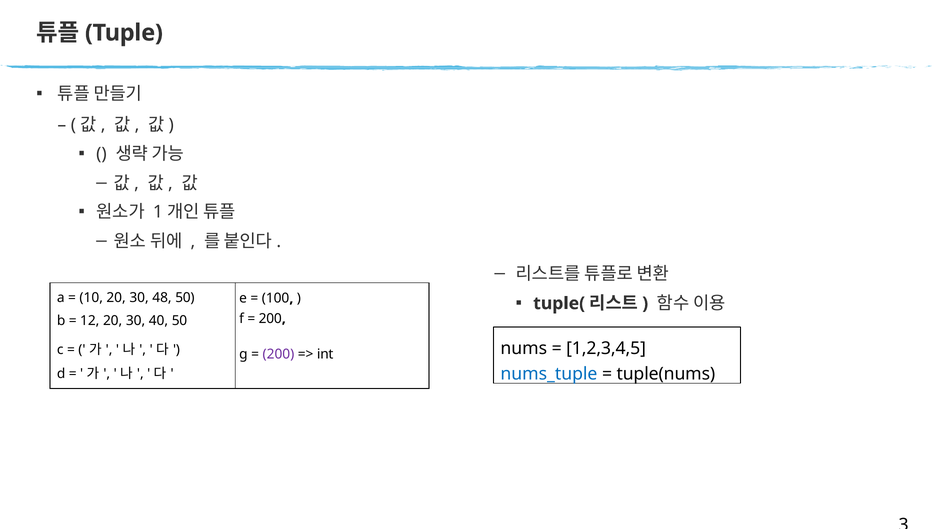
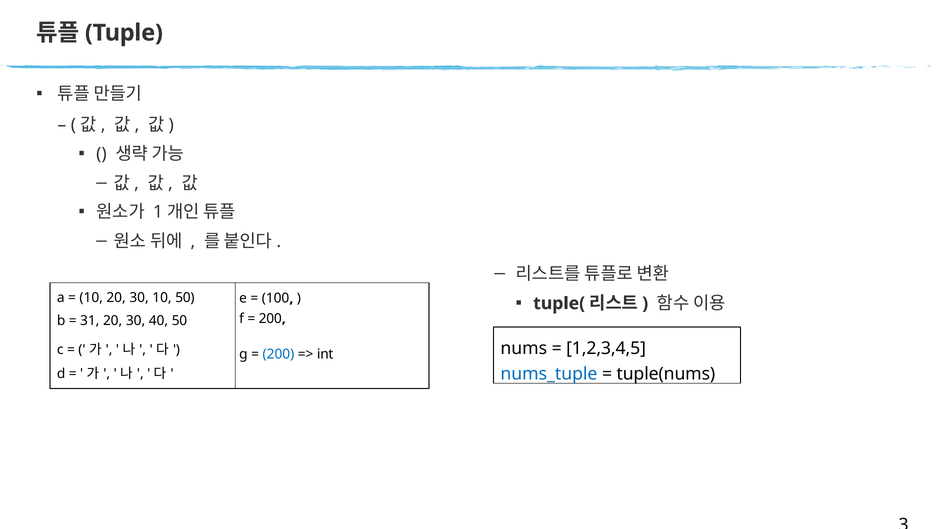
30 48: 48 -> 10 (162, 298)
12: 12 -> 31 (90, 320)
200 colour: purple -> blue (278, 354)
